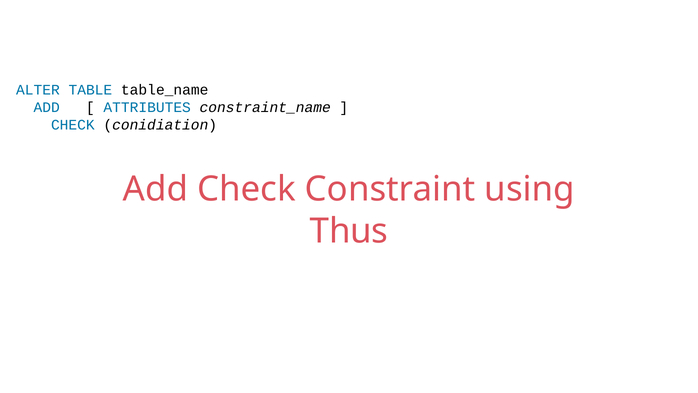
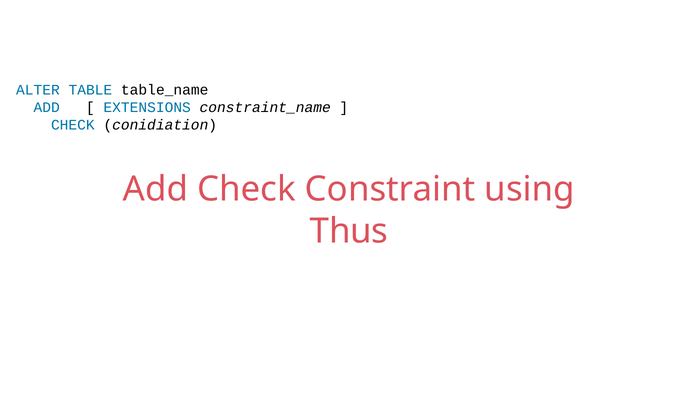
ATTRIBUTES: ATTRIBUTES -> EXTENSIONS (147, 107)
